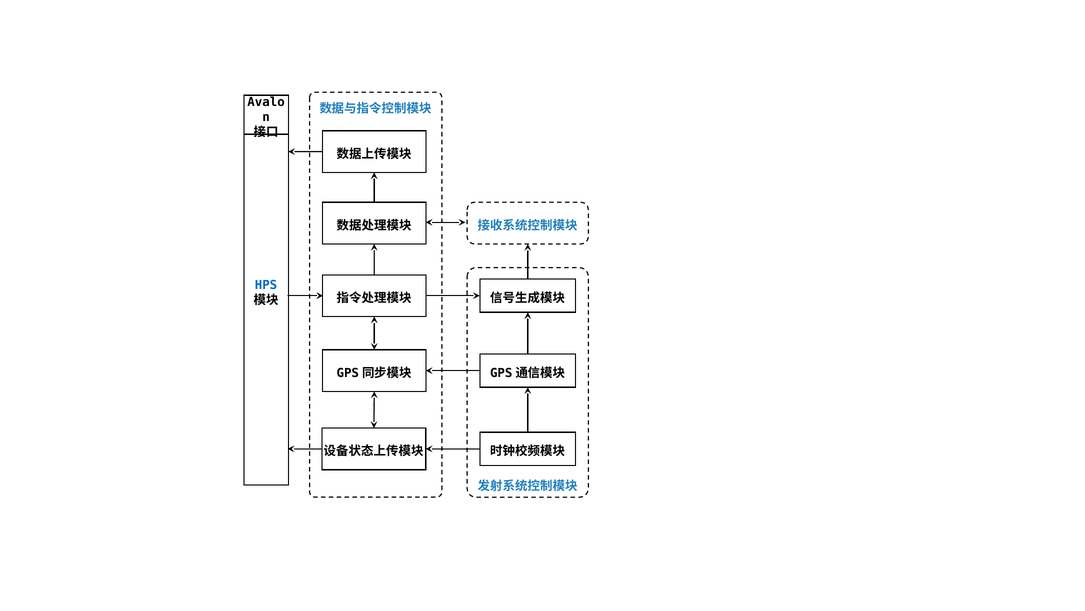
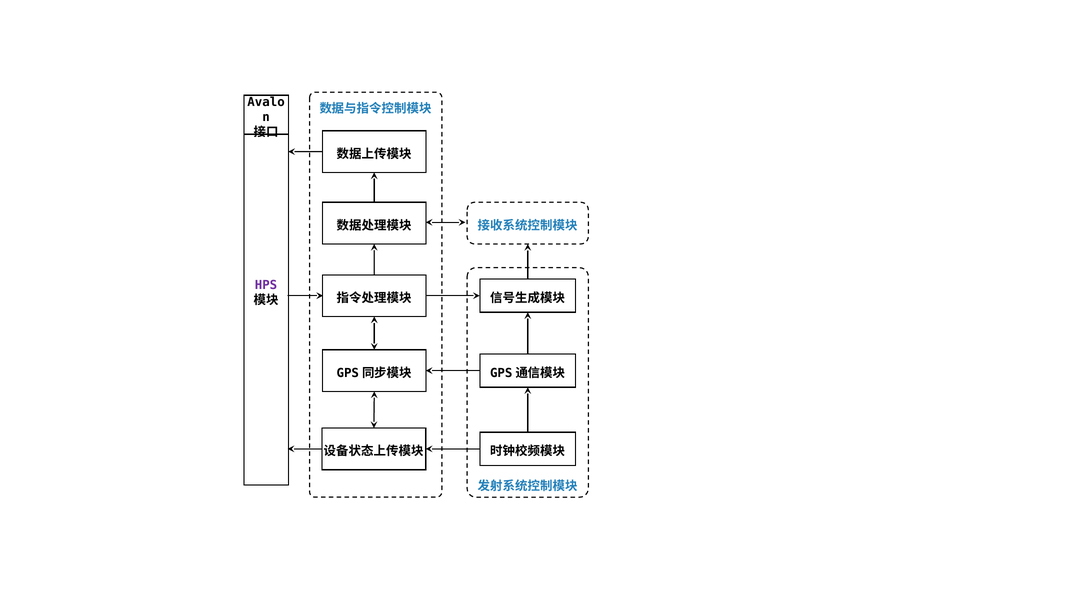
HPS colour: blue -> purple (266, 285)
